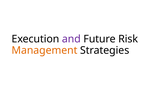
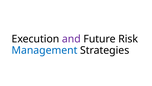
Management colour: orange -> blue (44, 50)
